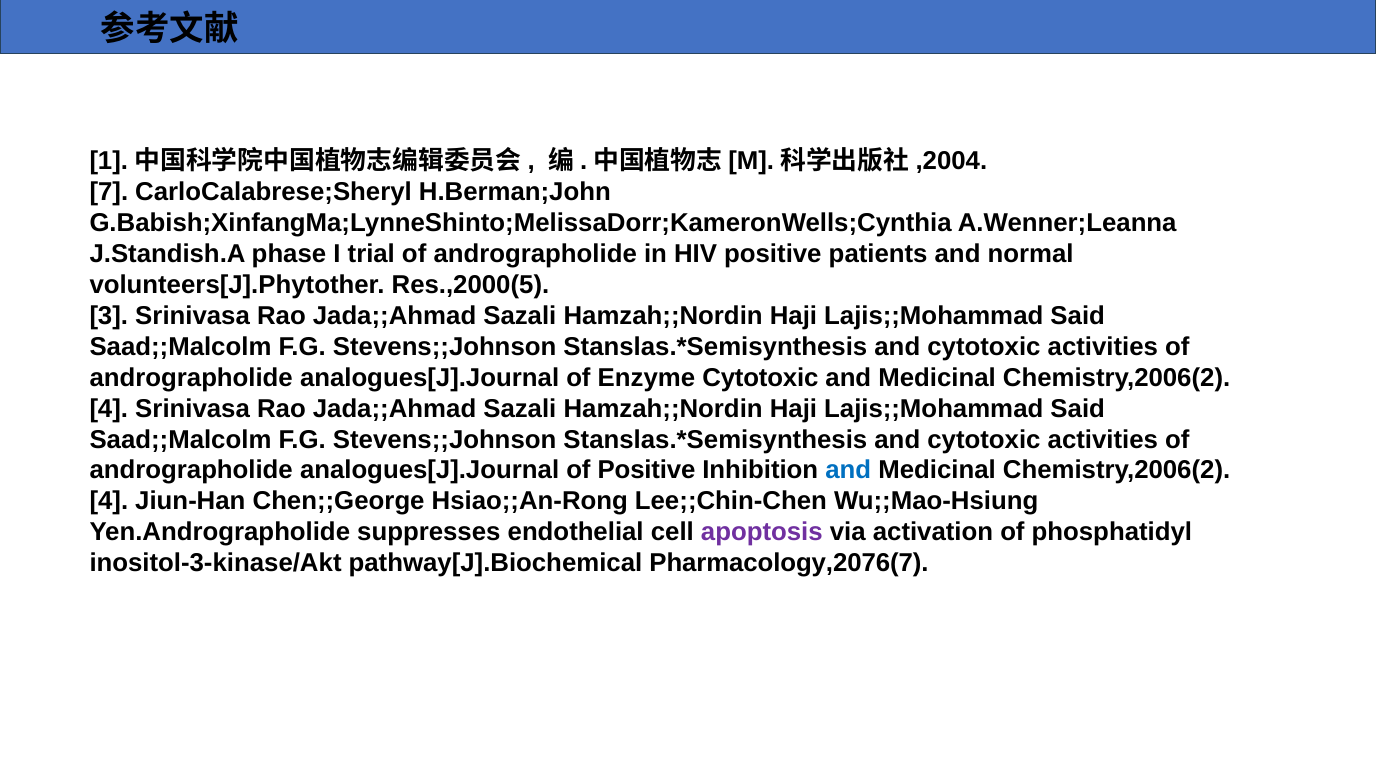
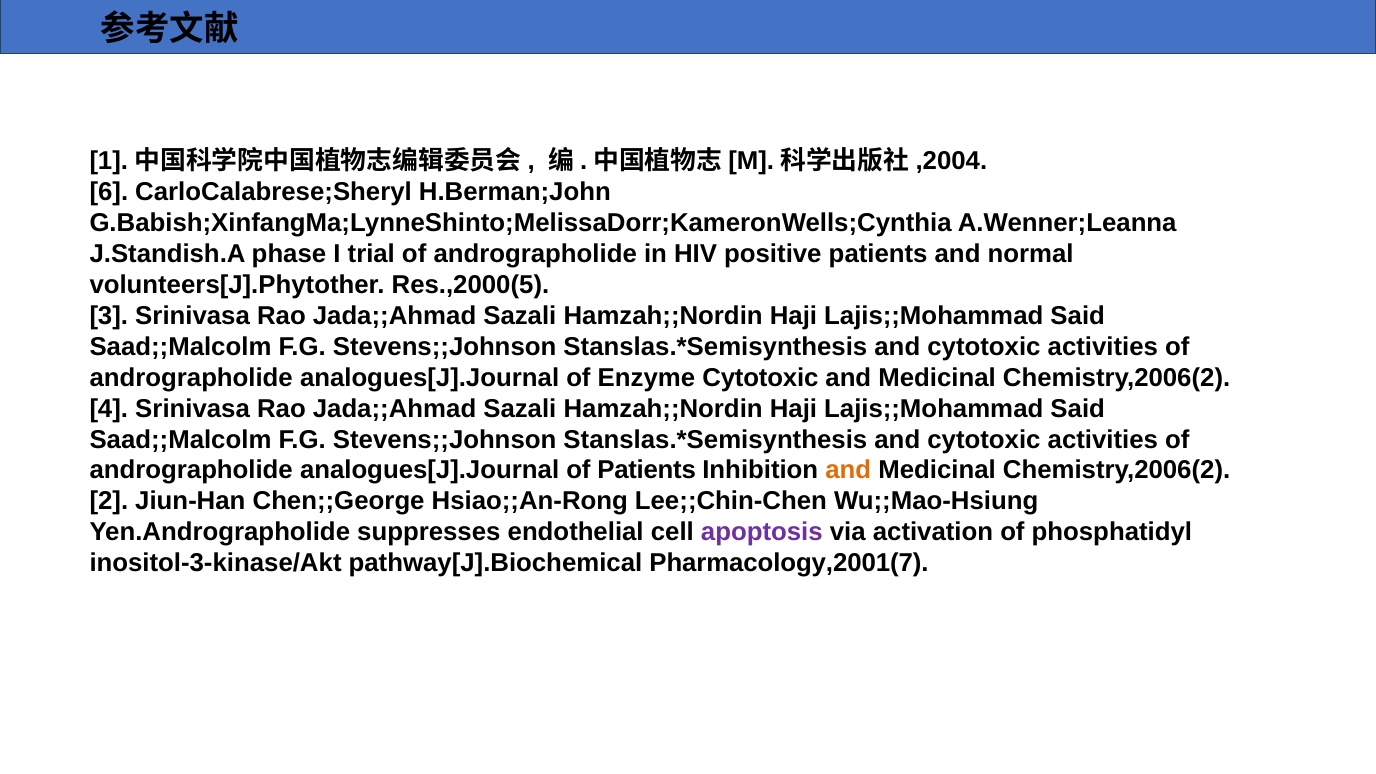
7: 7 -> 6 (109, 192)
of Positive: Positive -> Patients (647, 470)
and colour: blue -> orange (848, 470)
4: 4 -> 2 (109, 501)
Pharmacology,2076(7: Pharmacology,2076(7 -> Pharmacology,2001(7 (789, 563)
